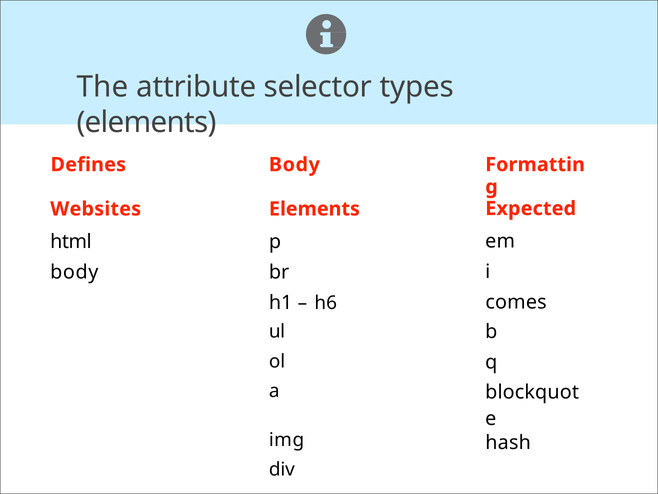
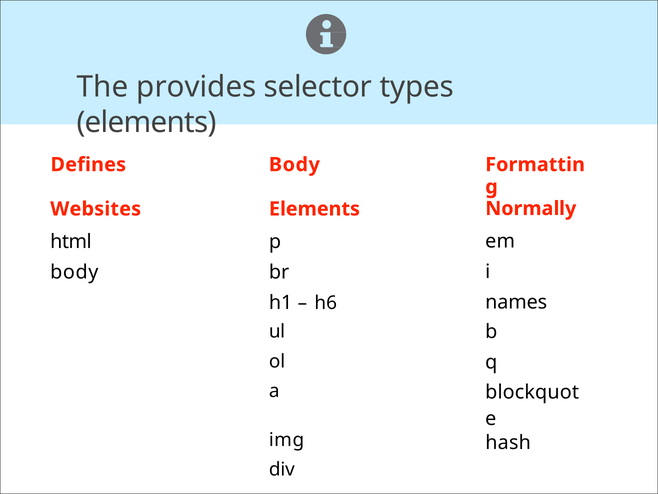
attribute: attribute -> provides (196, 87)
Expected: Expected -> Normally (531, 208)
comes: comes -> names (516, 302)
